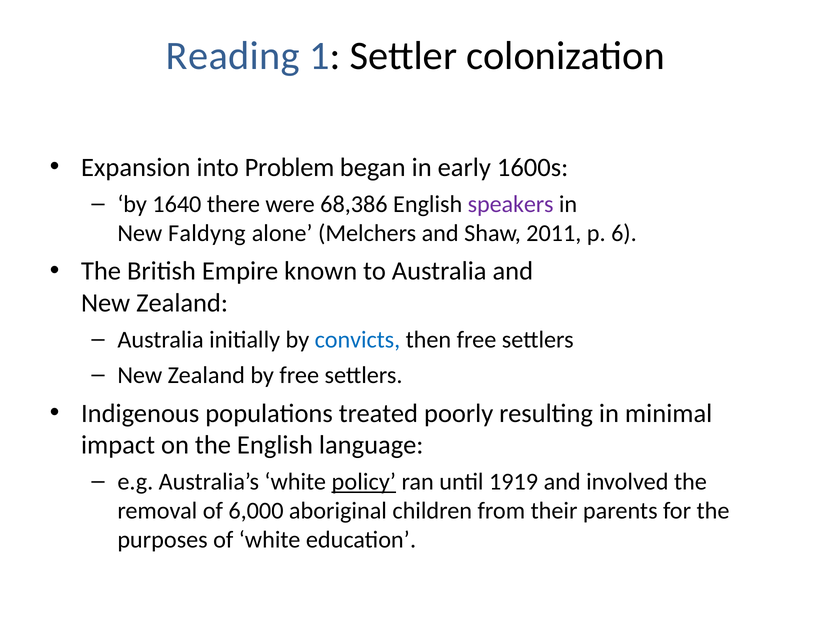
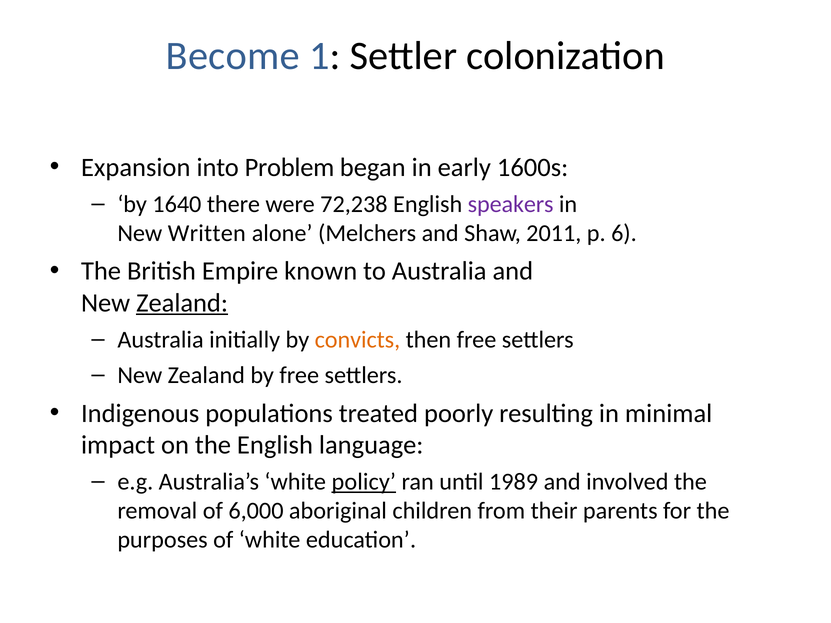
Reading: Reading -> Become (233, 56)
68,386: 68,386 -> 72,238 (354, 204)
Faldyng: Faldyng -> Written (207, 233)
Zealand underline: none -> present (182, 303)
convicts colour: blue -> orange (357, 340)
1919: 1919 -> 1989 (514, 482)
